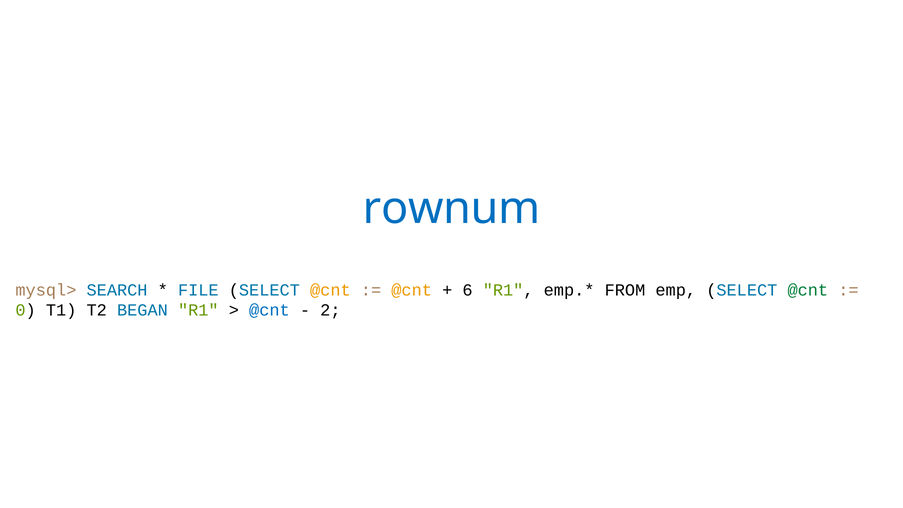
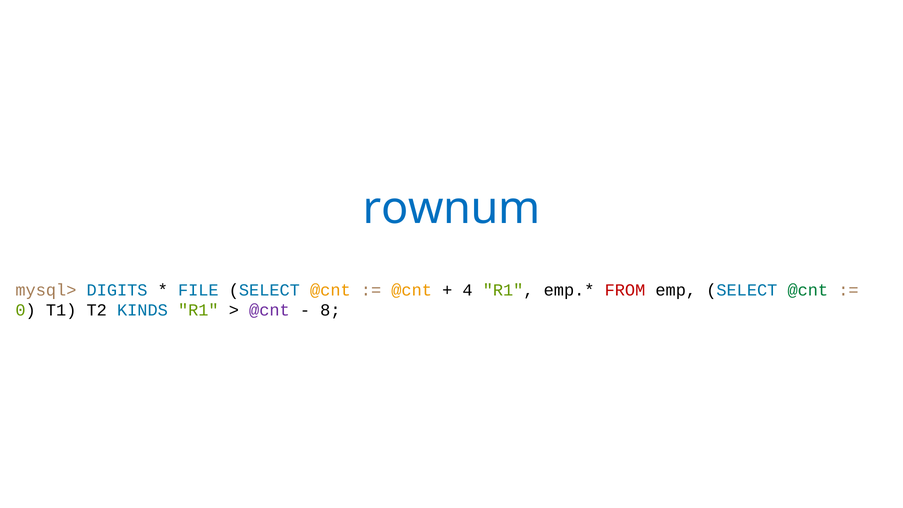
SEARCH: SEARCH -> DIGITS (117, 290)
6: 6 -> 4 (468, 290)
FROM colour: black -> red (625, 290)
BEGAN: BEGAN -> KINDS (142, 310)
@cnt colour: blue -> purple (269, 310)
2: 2 -> 8 (330, 310)
